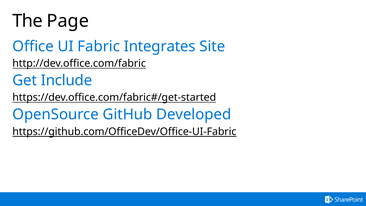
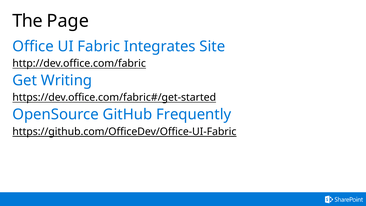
Include: Include -> Writing (67, 80)
Developed: Developed -> Frequently (194, 114)
